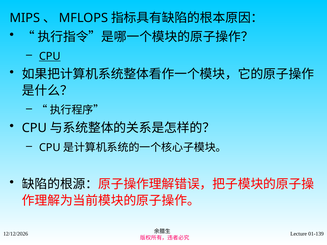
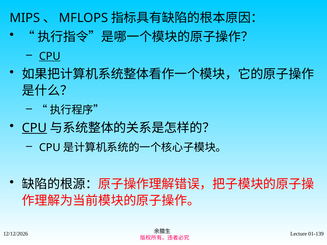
CPU underline: none -> present (34, 128)
